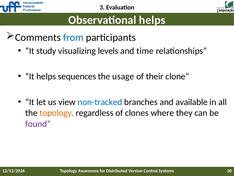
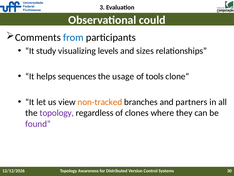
Observational helps: helps -> could (152, 20)
time: time -> sizes (145, 51)
their: their -> tools (155, 76)
non-tracked colour: blue -> orange (100, 102)
available: available -> partners (192, 102)
topology colour: orange -> purple (57, 113)
